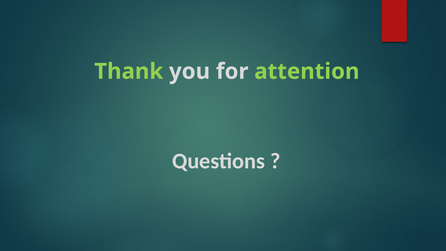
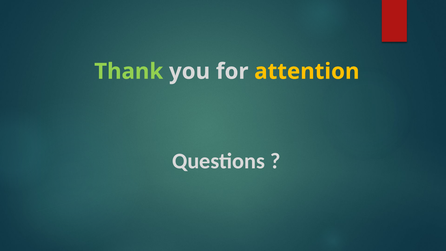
attention colour: light green -> yellow (307, 71)
